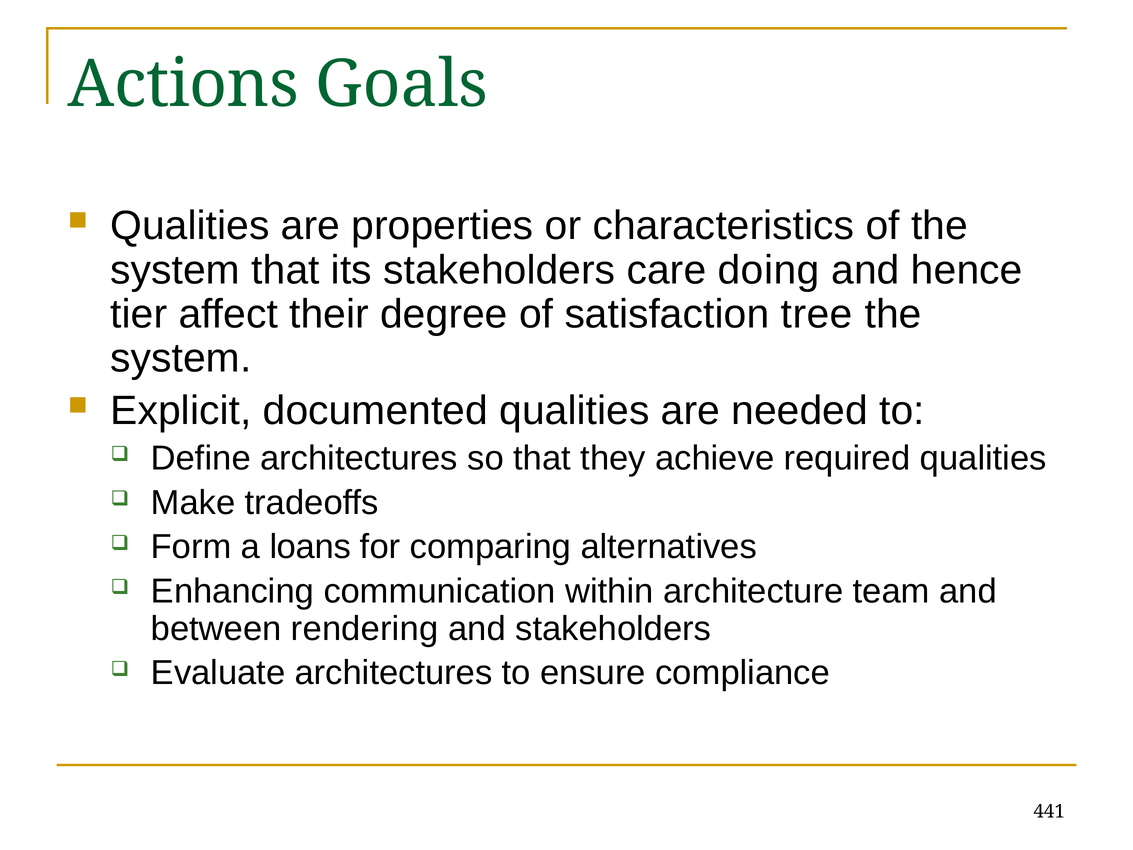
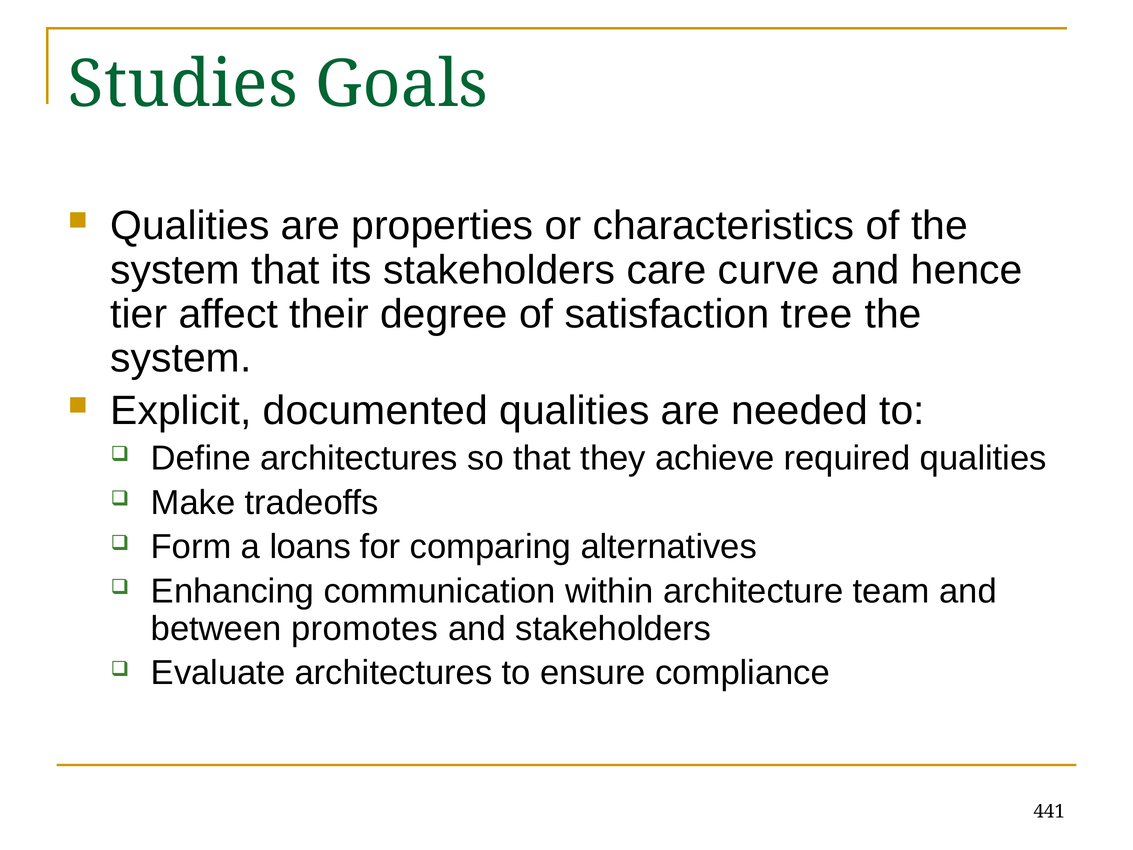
Actions: Actions -> Studies (183, 84)
doing: doing -> curve (769, 270)
rendering: rendering -> promotes (365, 629)
